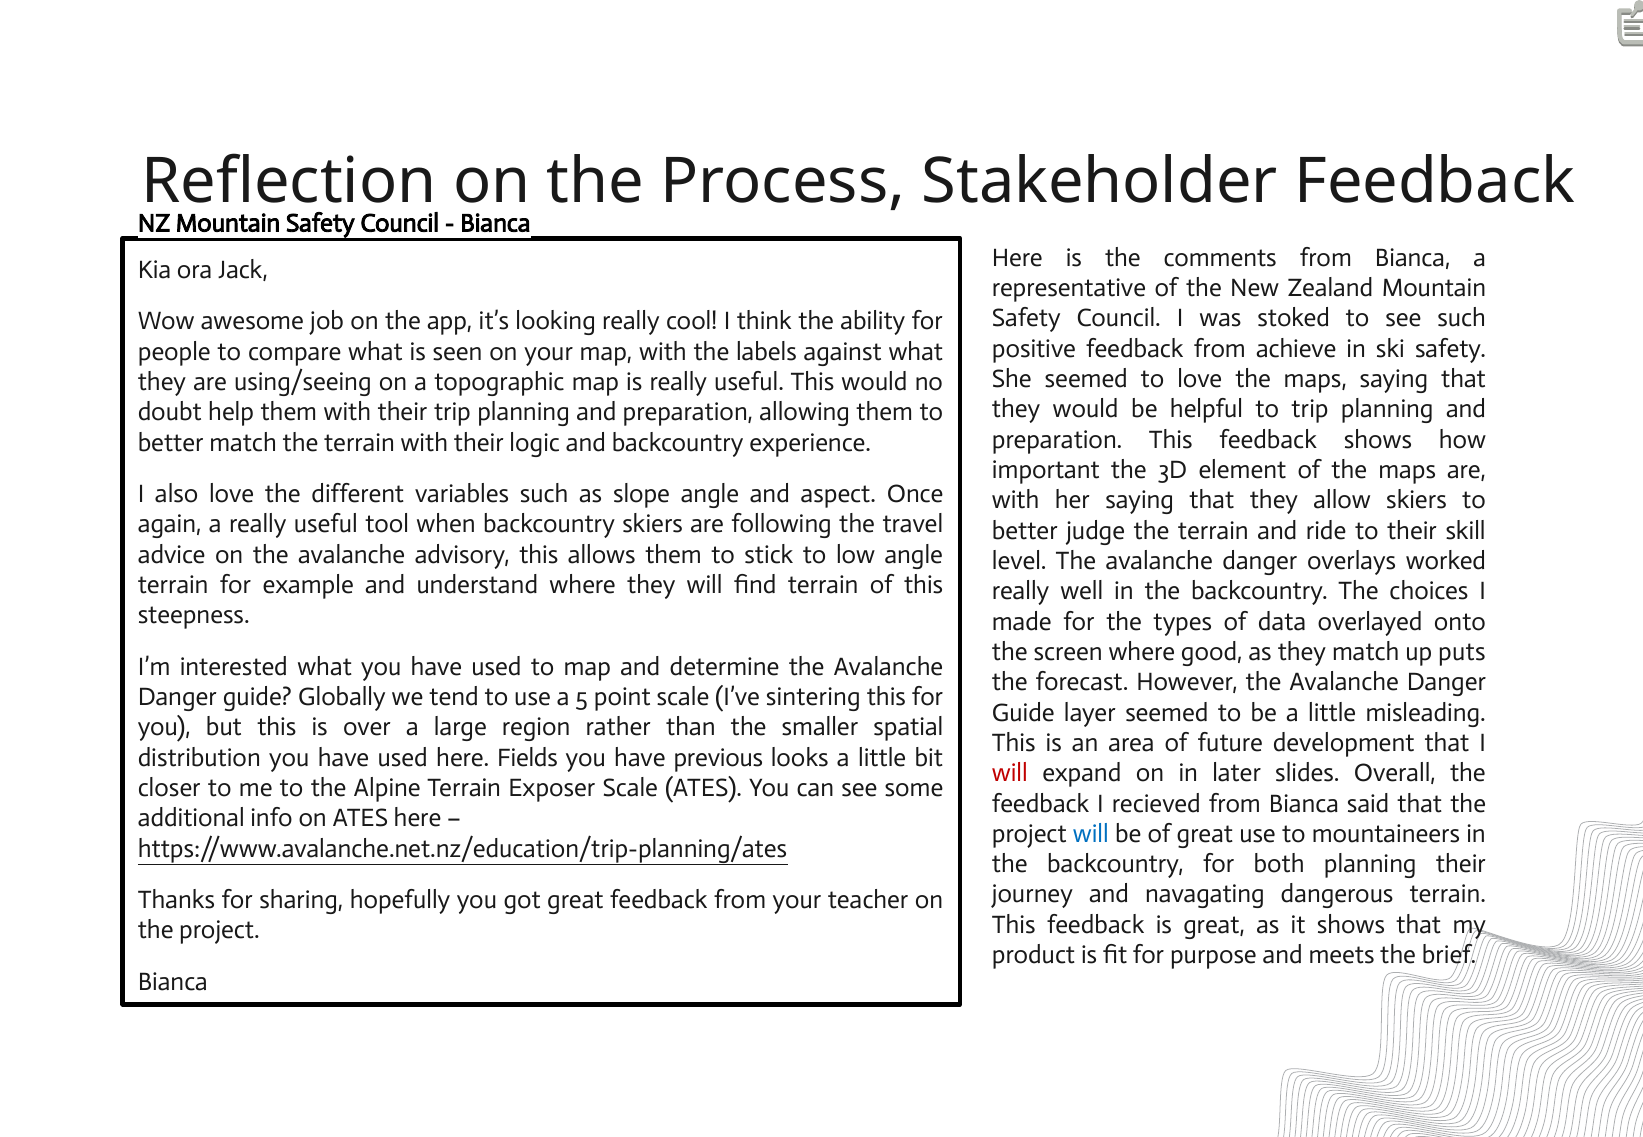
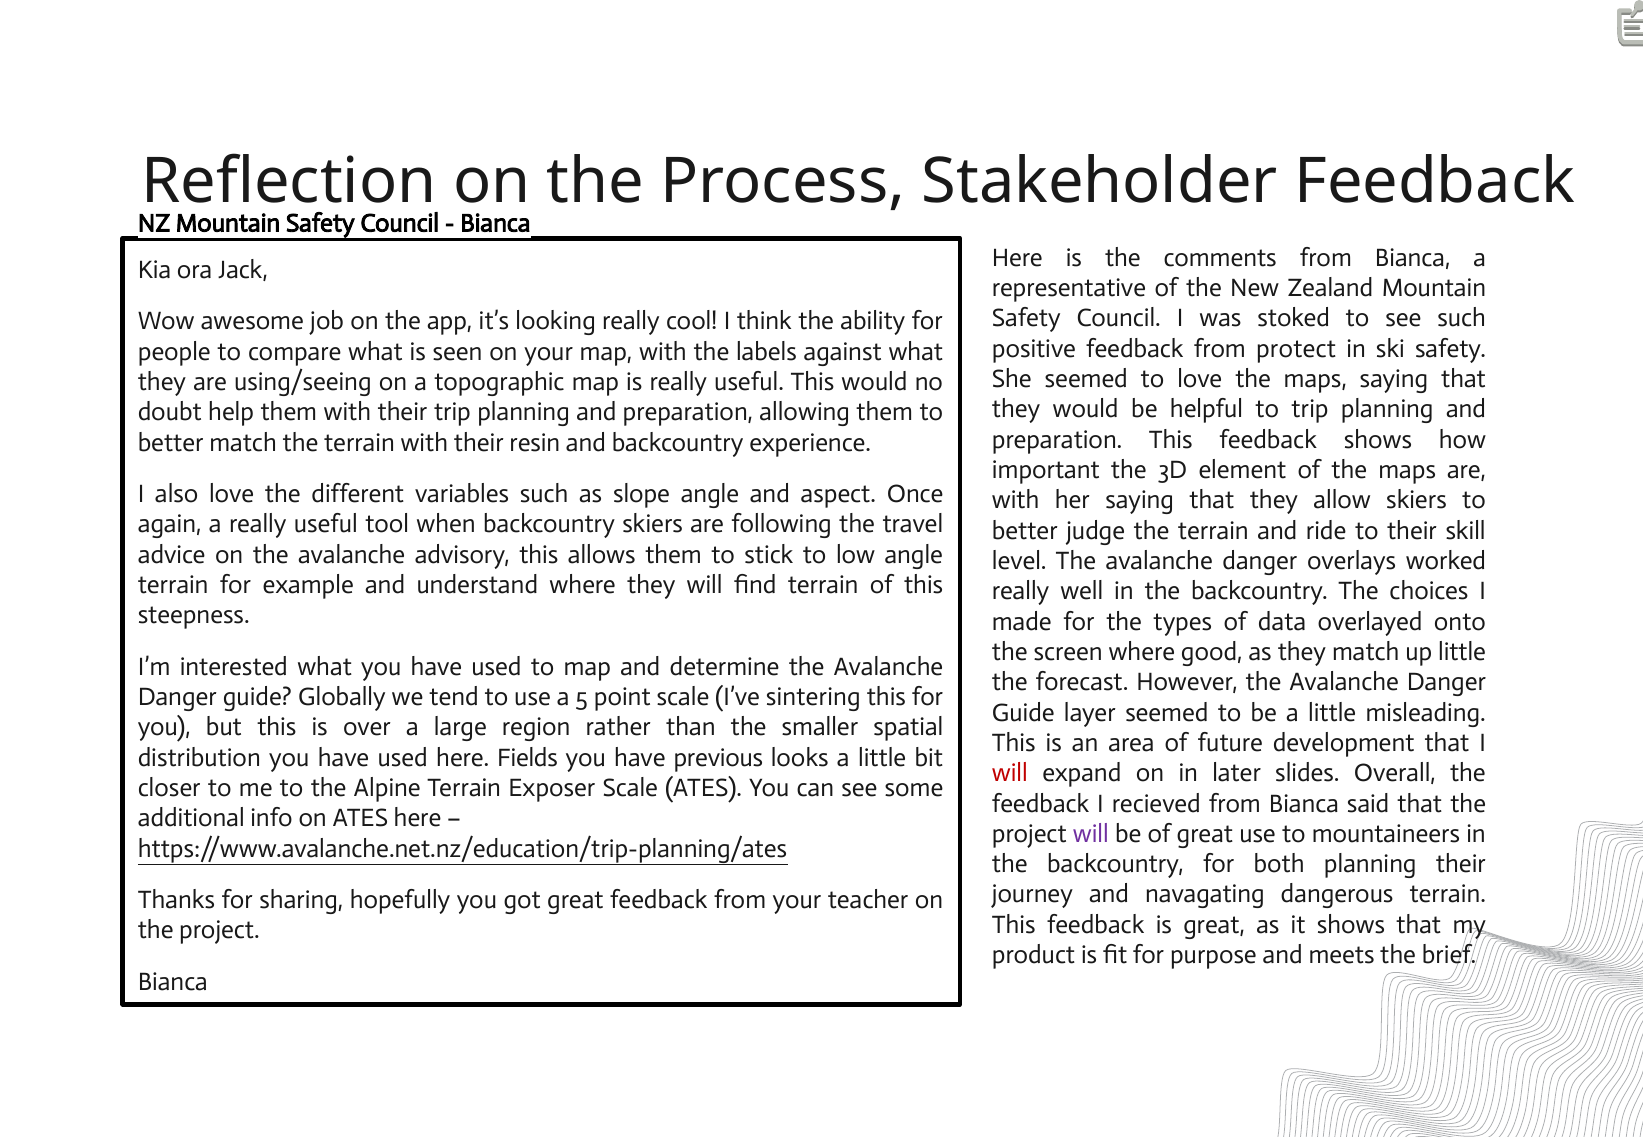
achieve: achieve -> protect (1296, 349)
logic: logic -> resin (535, 443)
up puts: puts -> little (1462, 652)
will colour: blue -> purple (1091, 834)
